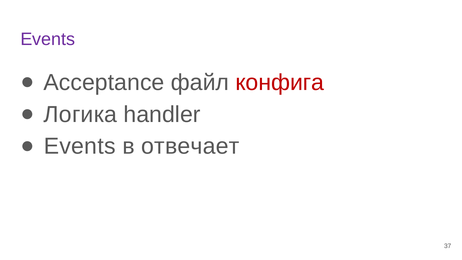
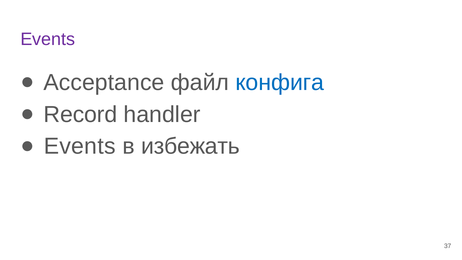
конфига colour: red -> blue (280, 82)
Логика: Логика -> Record (80, 114)
отвечает: отвечает -> избежать (191, 146)
